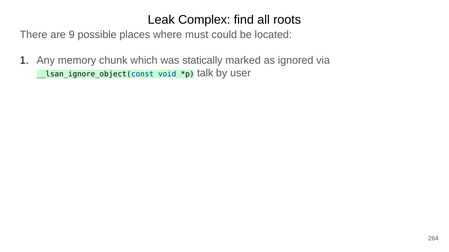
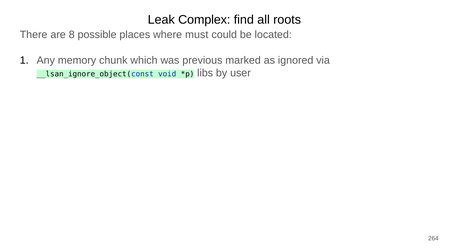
9: 9 -> 8 (72, 35)
statically: statically -> previous (202, 60)
talk: talk -> libs (205, 73)
